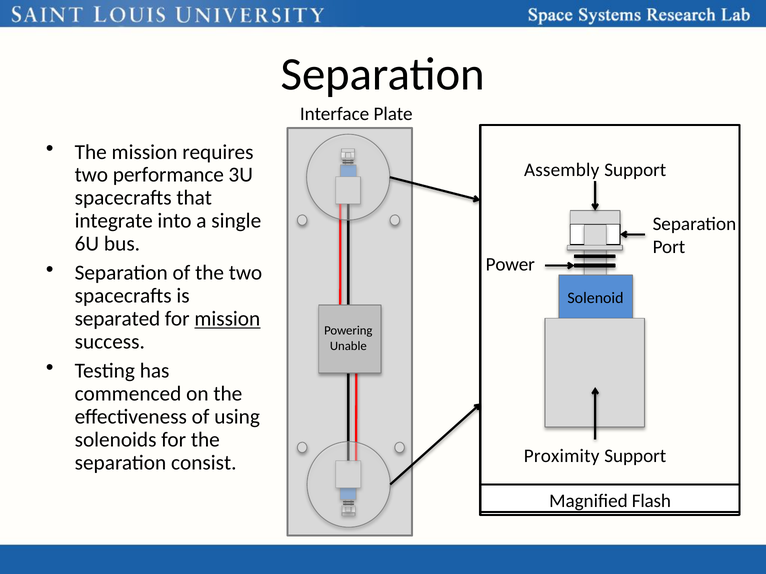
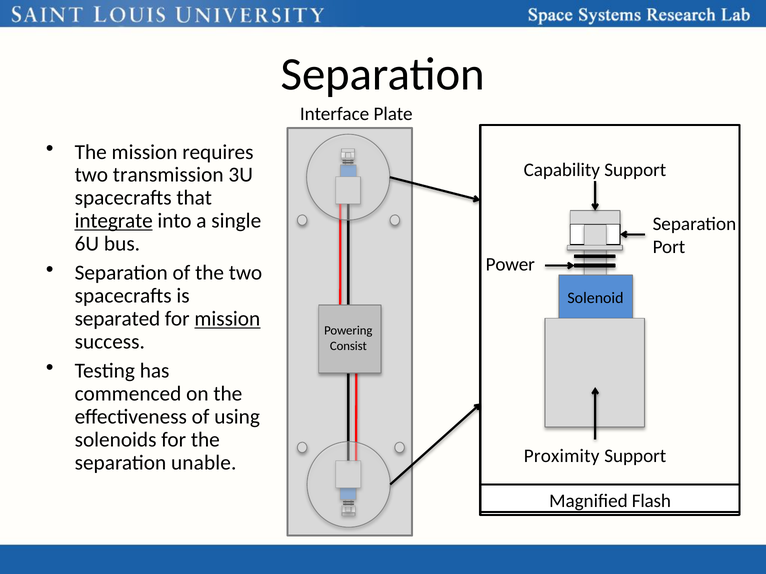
Assembly: Assembly -> Capability (562, 170)
performance: performance -> transmission (168, 175)
integrate underline: none -> present (114, 221)
Unable: Unable -> Consist (348, 346)
consist: consist -> unable (204, 463)
